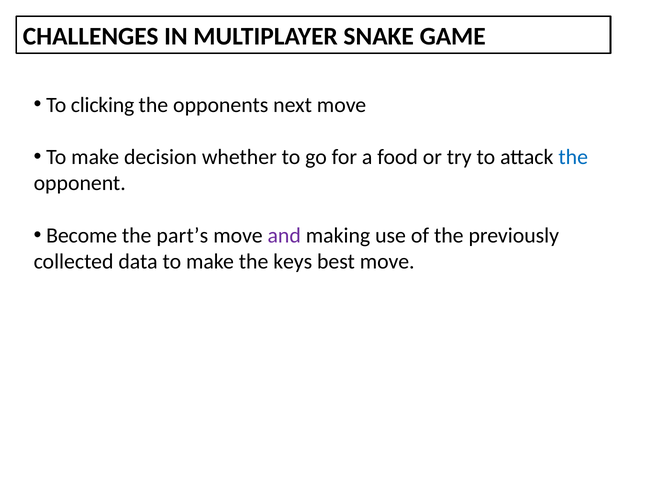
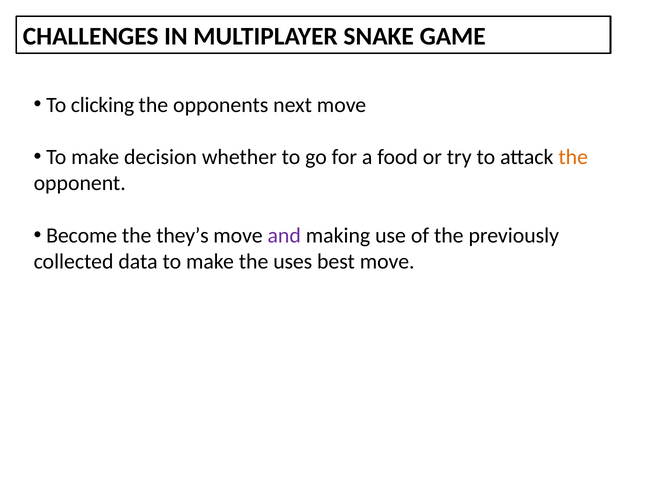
the colour: blue -> orange (573, 157)
part’s: part’s -> they’s (183, 236)
keys: keys -> uses (293, 262)
